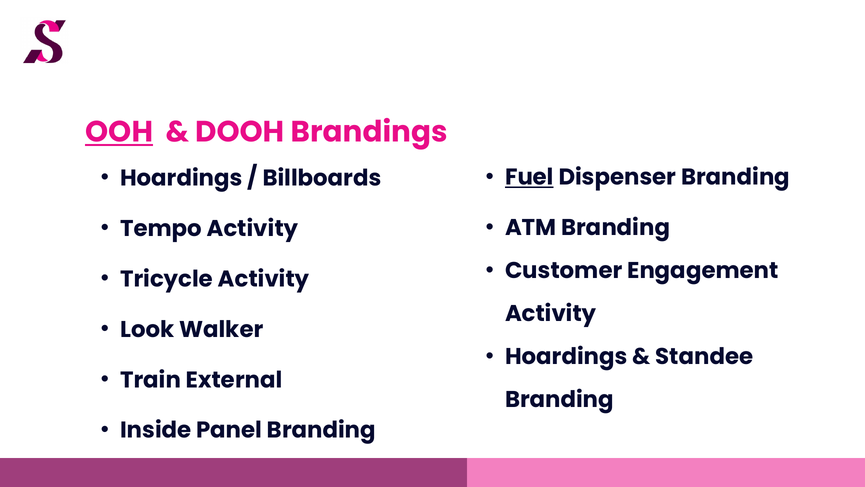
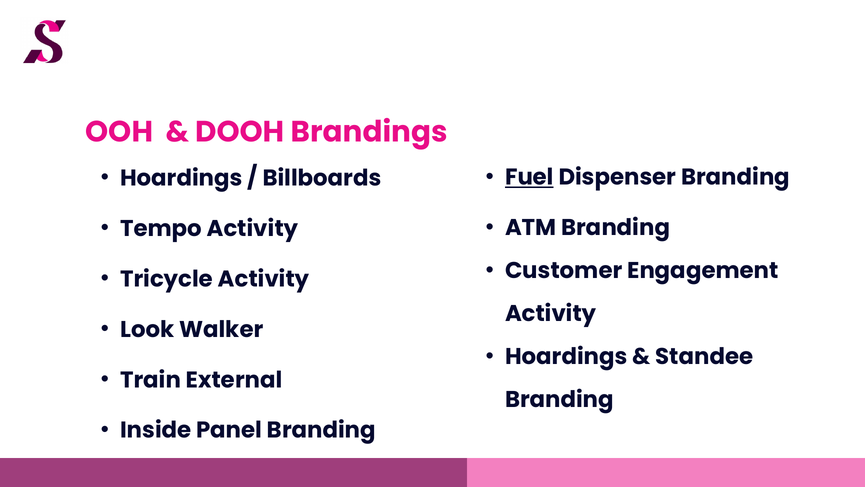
OOH underline: present -> none (119, 132)
